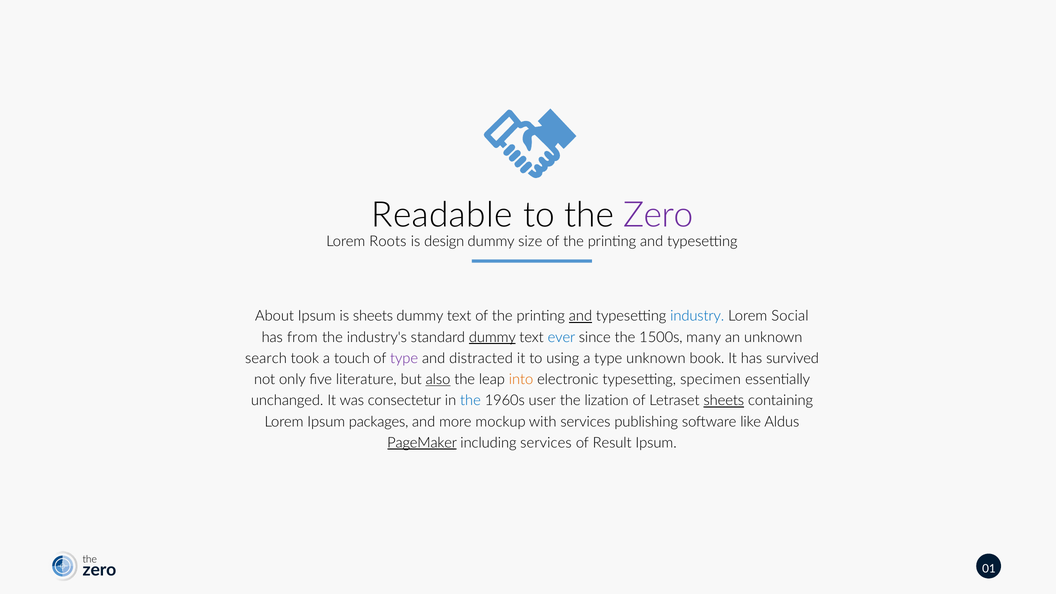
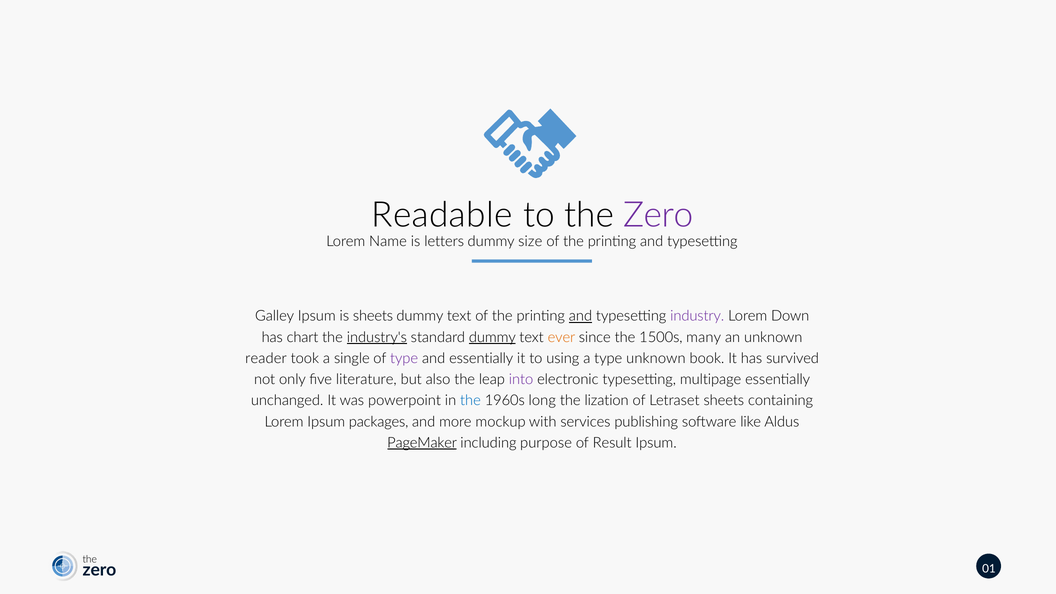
Roots: Roots -> Name (388, 242)
design: design -> letters (444, 242)
About: About -> Galley (275, 316)
industry colour: blue -> purple (697, 316)
Social: Social -> Down (790, 316)
from: from -> chart (303, 337)
industry's underline: none -> present (377, 337)
ever colour: blue -> orange (561, 337)
search: search -> reader (266, 358)
touch: touch -> single (352, 358)
and distracted: distracted -> essentially (481, 358)
also underline: present -> none (438, 379)
into colour: orange -> purple (521, 379)
specimen: specimen -> multipage (711, 379)
consectetur: consectetur -> powerpoint (404, 401)
user: user -> long (542, 401)
sheets underline: present -> none (724, 401)
including services: services -> purpose (546, 443)
